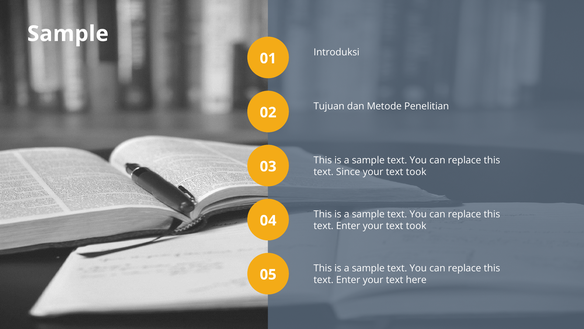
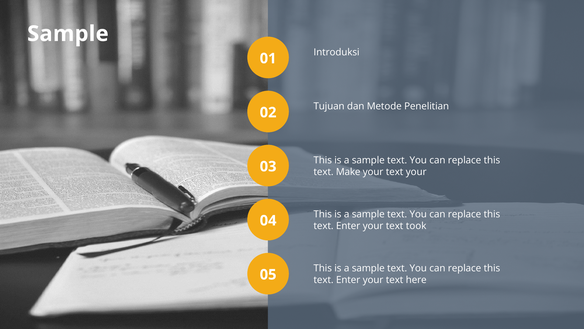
Since: Since -> Make (348, 172)
took: took -> your (416, 172)
